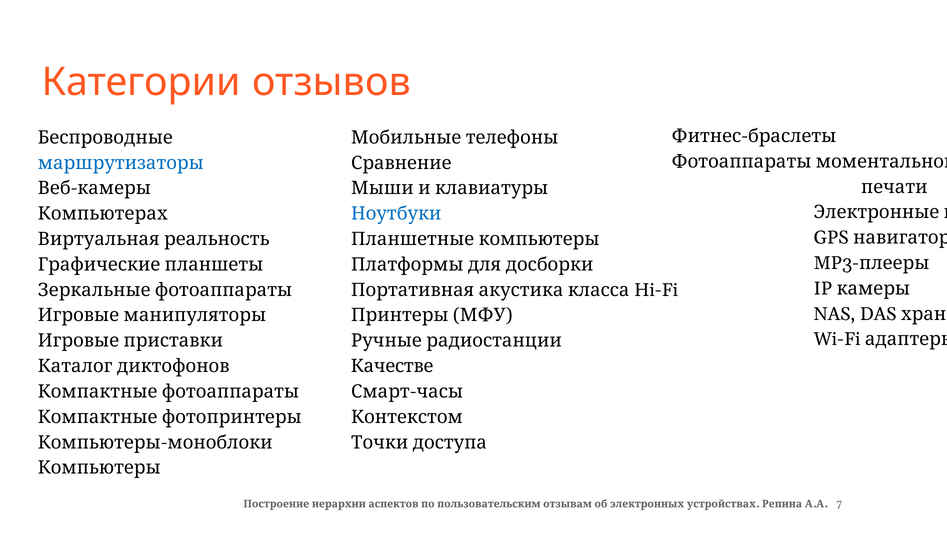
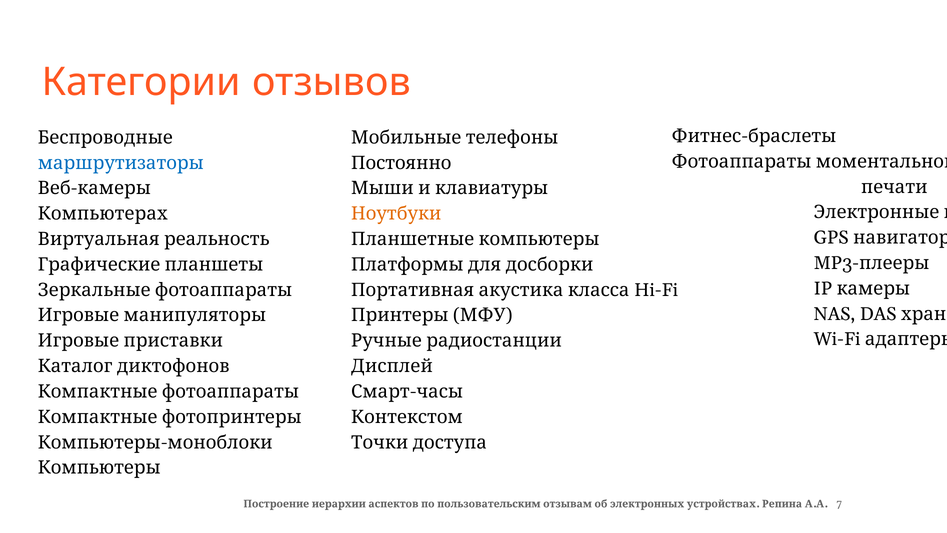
Сравнение: Сравнение -> Постоянно (401, 163)
Ноутбуки colour: blue -> orange (396, 214)
Качестве: Качестве -> Дисплей (392, 366)
